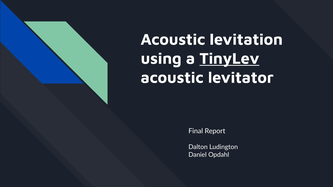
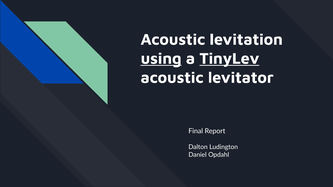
using underline: none -> present (161, 59)
